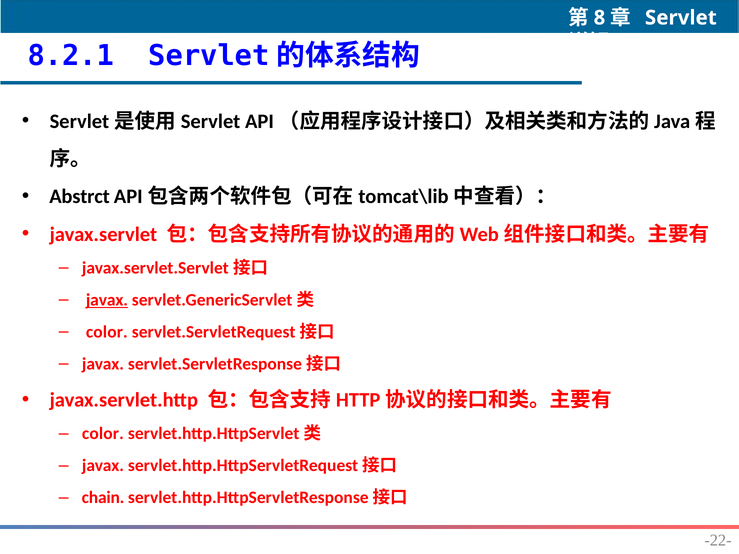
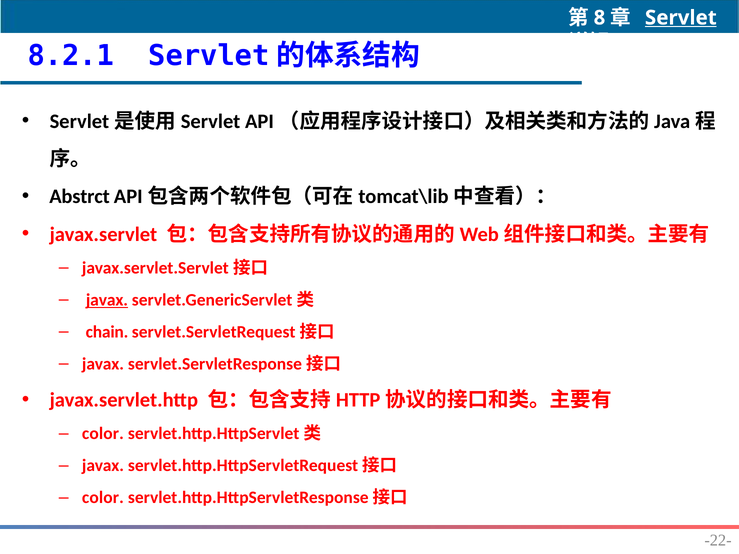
Servlet underline: none -> present (681, 18)
color: color -> chain (107, 332)
chain: chain -> color (103, 498)
